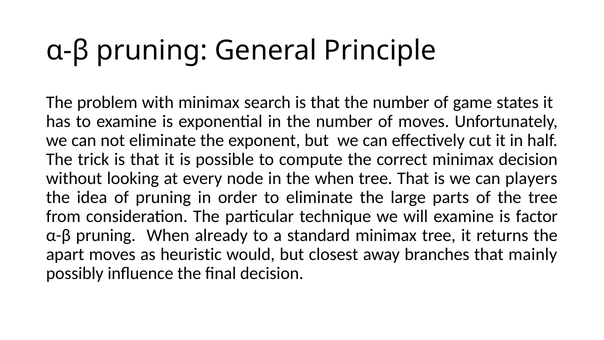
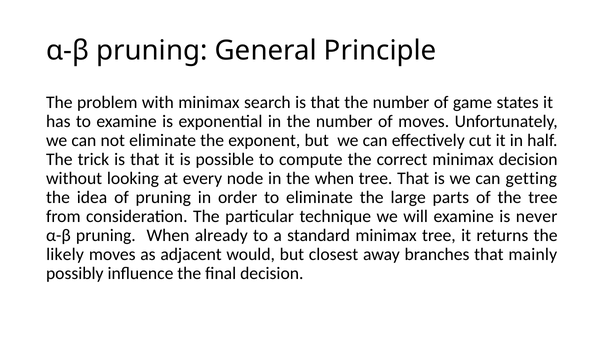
players: players -> getting (531, 178)
factor: factor -> never (537, 216)
apart: apart -> likely (65, 254)
heuristic: heuristic -> adjacent (191, 254)
